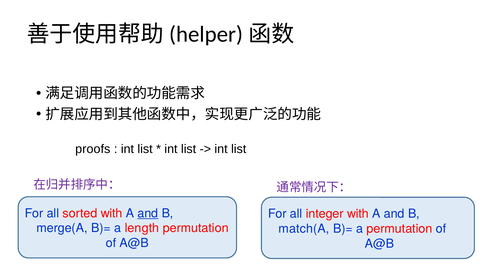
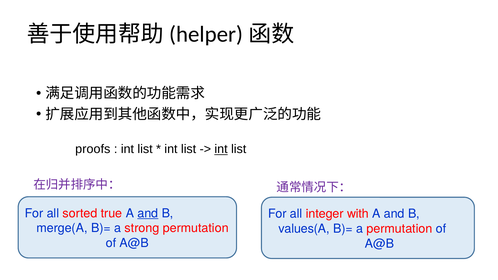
int underline: none -> present (221, 149)
sorted with: with -> true (112, 213)
length: length -> strong (142, 228)
match(A: match(A -> values(A (304, 229)
